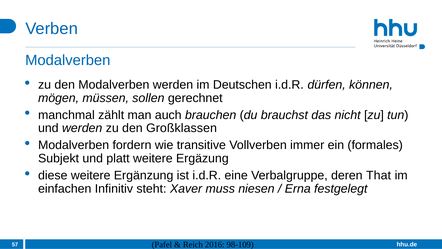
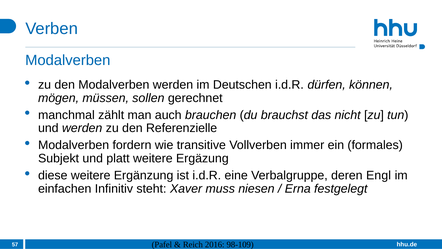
Großklassen: Großklassen -> Referenzielle (182, 128)
That: That -> Engl (379, 175)
